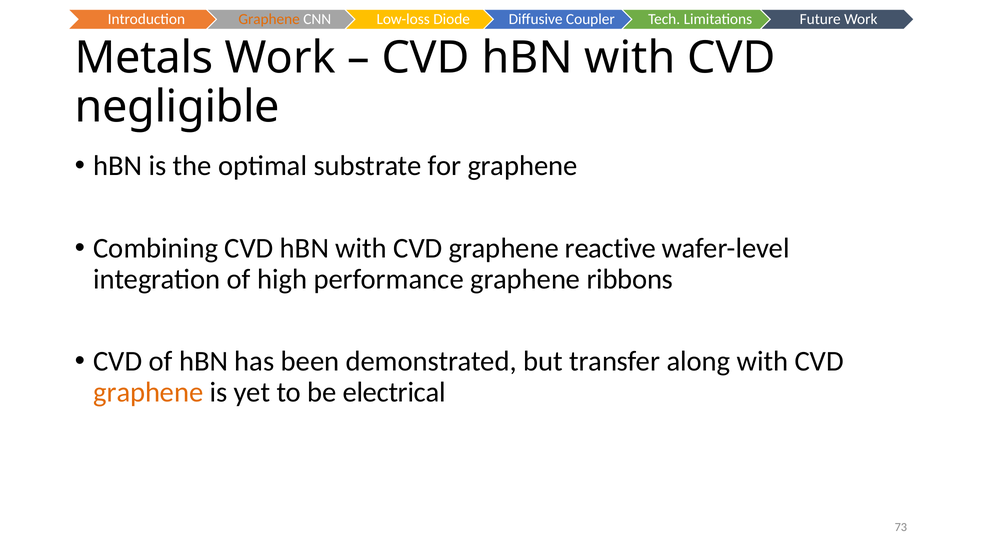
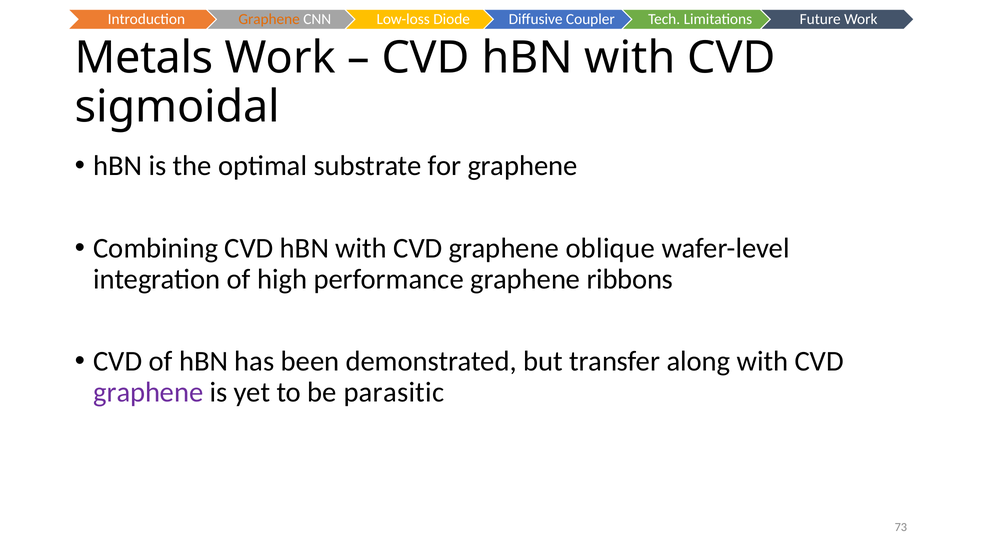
negligible: negligible -> sigmoidal (177, 107)
reactive: reactive -> oblique (610, 248)
graphene colour: orange -> purple (148, 393)
electrical: electrical -> parasitic (394, 393)
